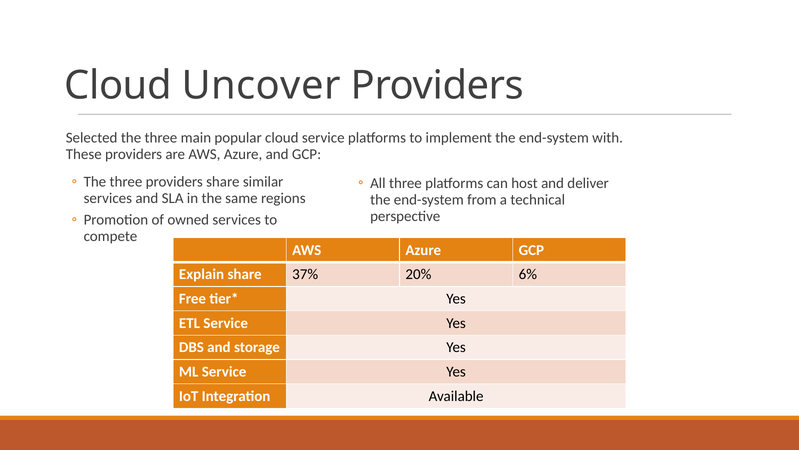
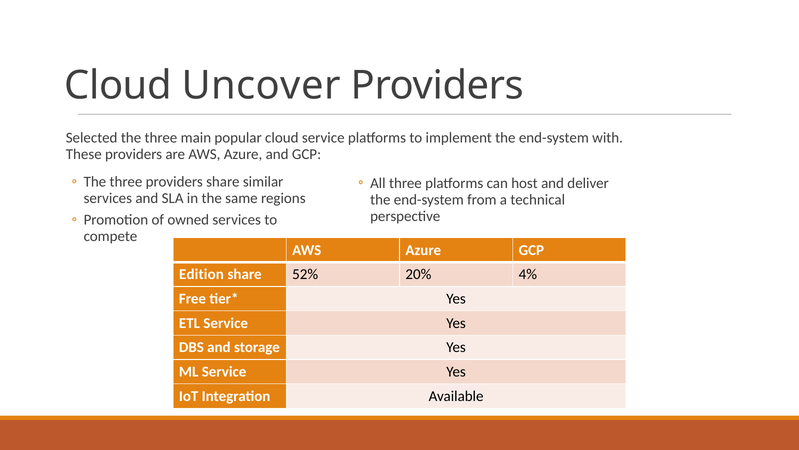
Explain: Explain -> Edition (201, 274)
37%: 37% -> 52% (305, 274)
6%: 6% -> 4% (528, 274)
